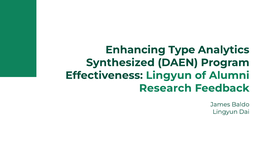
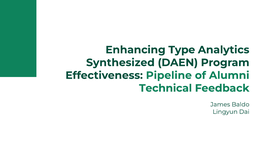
Effectiveness Lingyun: Lingyun -> Pipeline (169, 75)
Research: Research -> Technical (165, 88)
